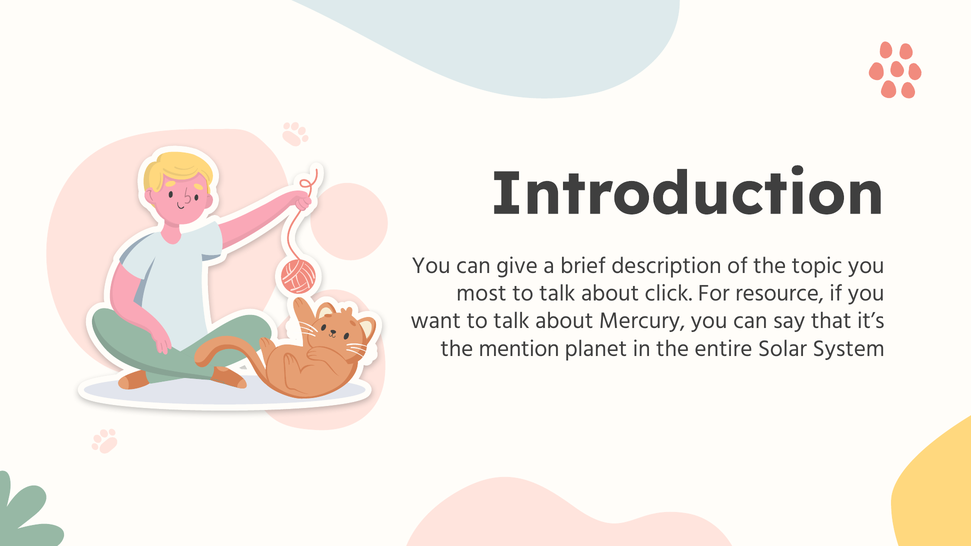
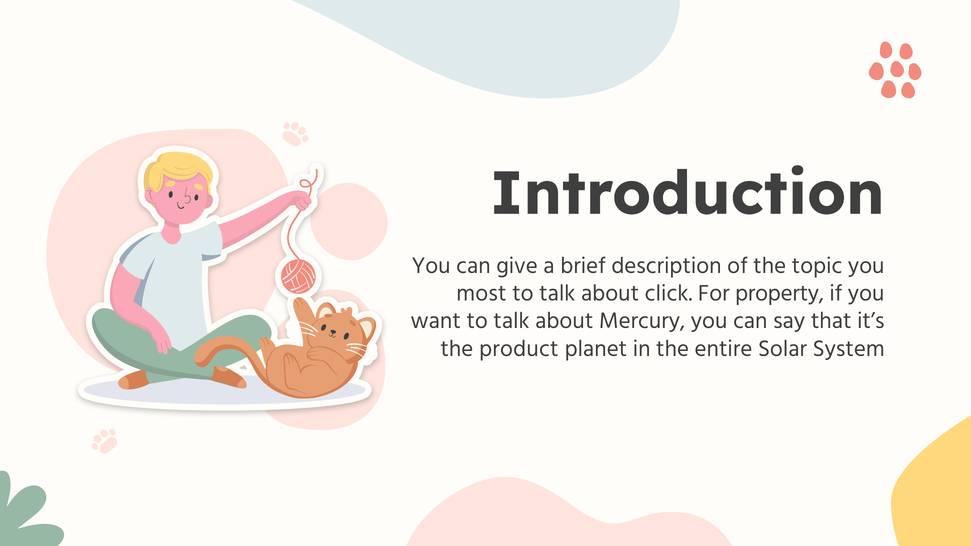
resource: resource -> property (780, 294)
mention: mention -> product (519, 349)
